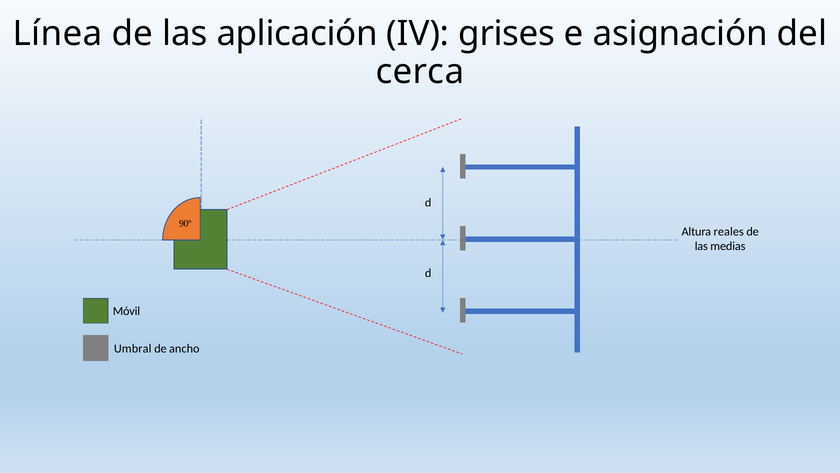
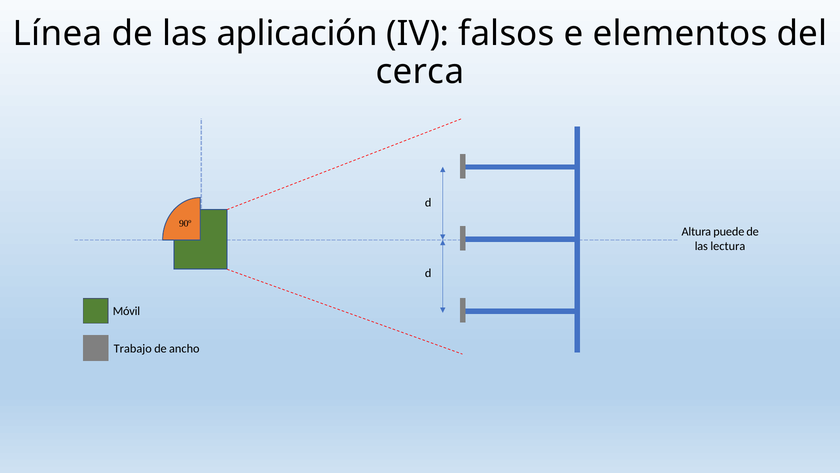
grises: grises -> falsos (506, 34)
asignación: asignación -> elementos (680, 34)
reales: reales -> puede (729, 231)
medias: medias -> lectura (728, 246)
Umbral: Umbral -> Trabajo (133, 348)
